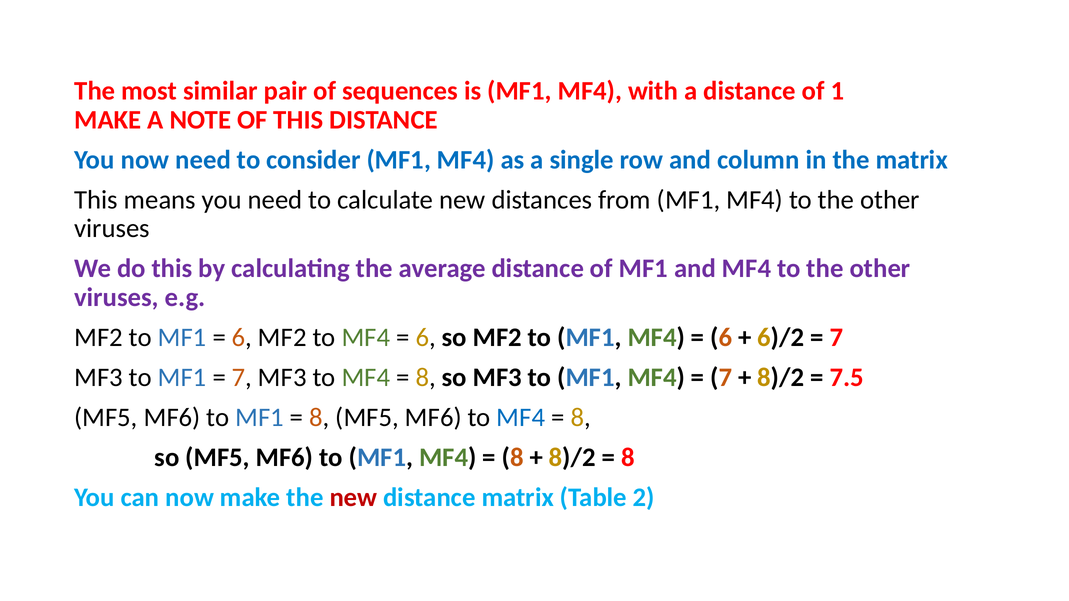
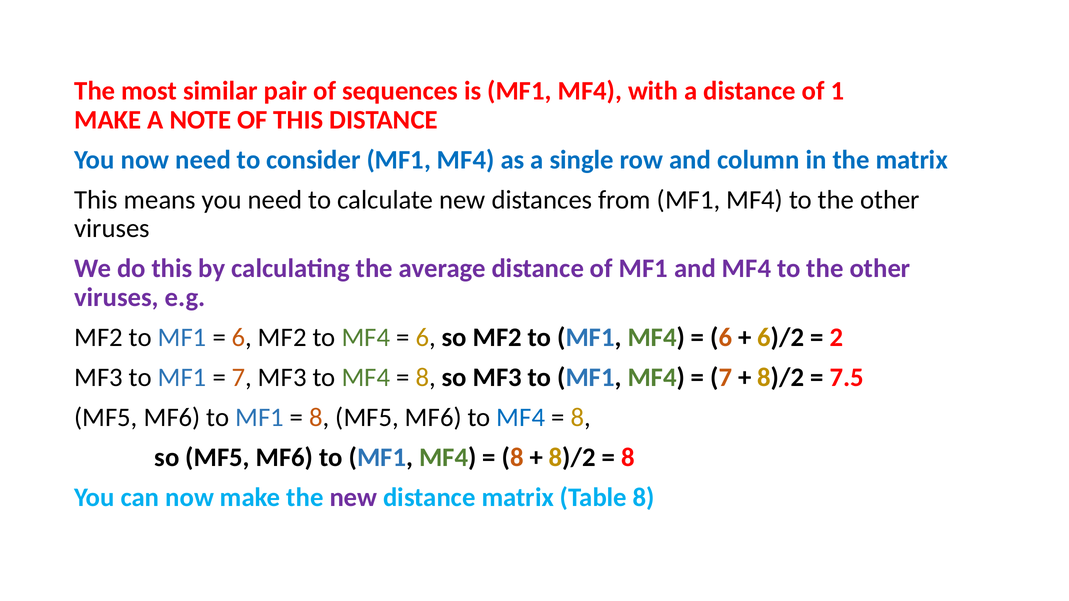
7: 7 -> 2 (836, 338)
new colour: red -> purple (353, 498)
Table 2: 2 -> 8 (644, 498)
